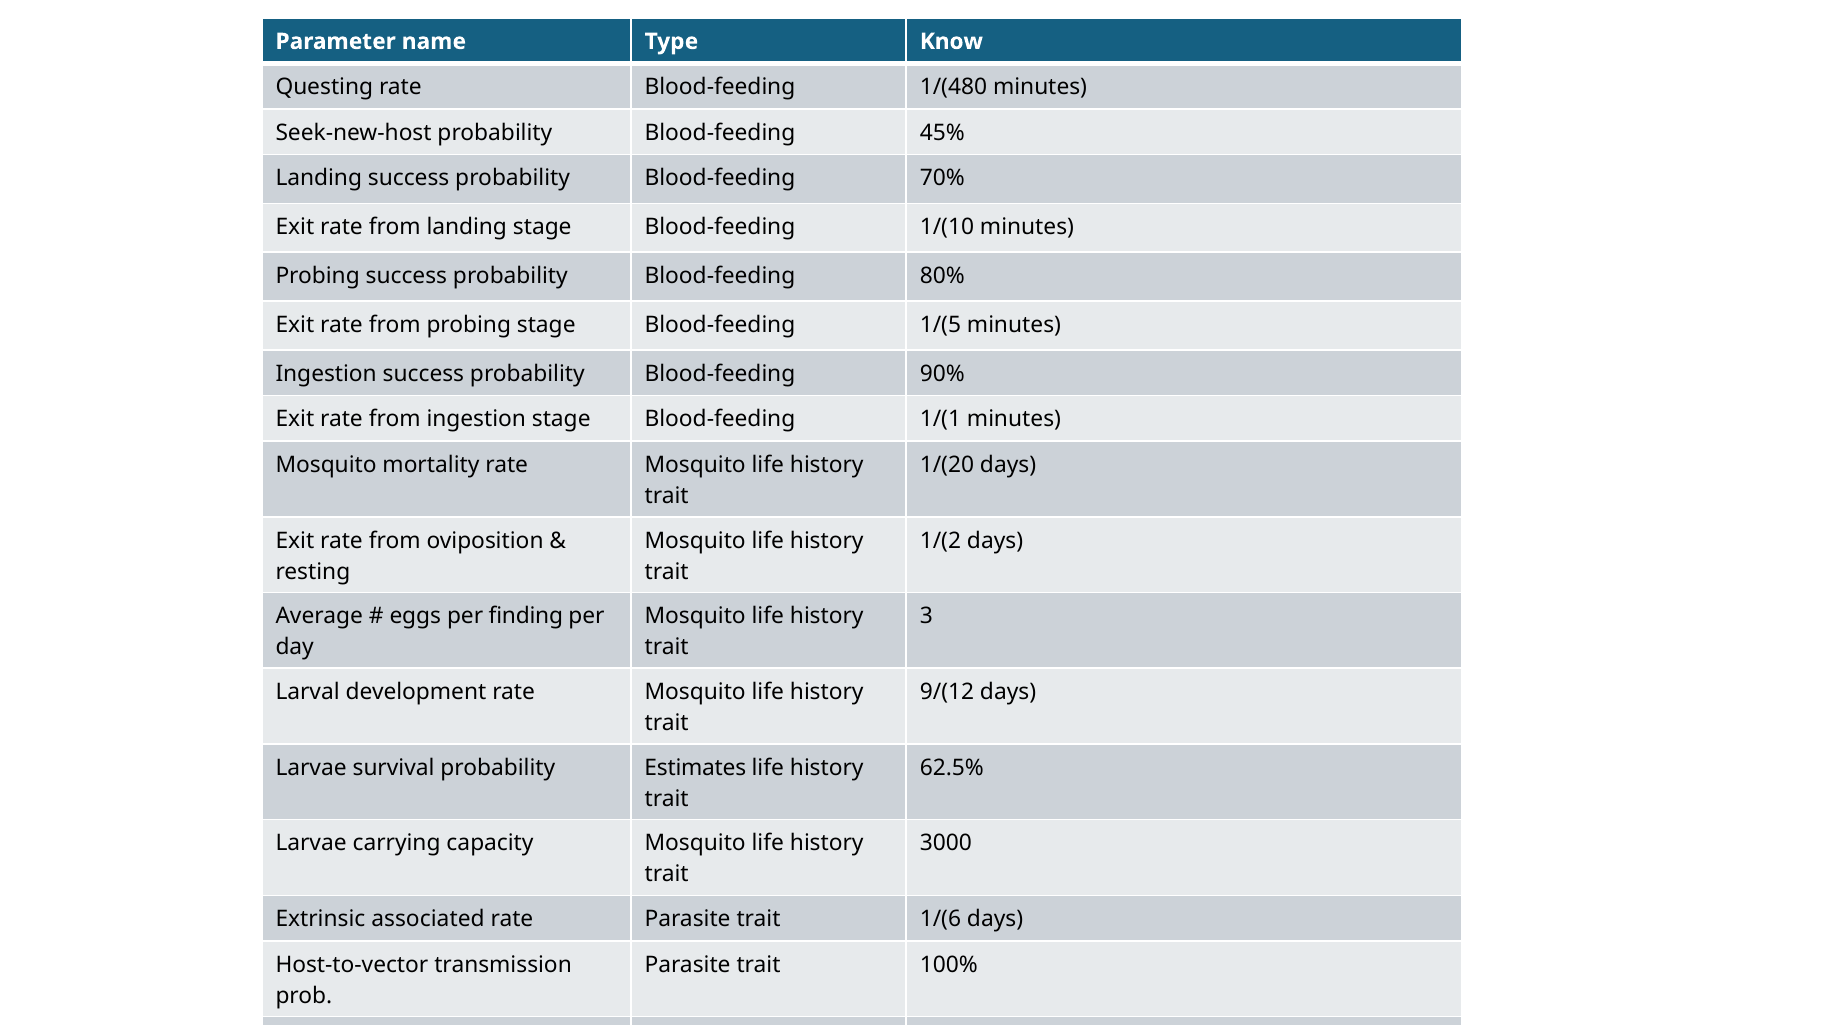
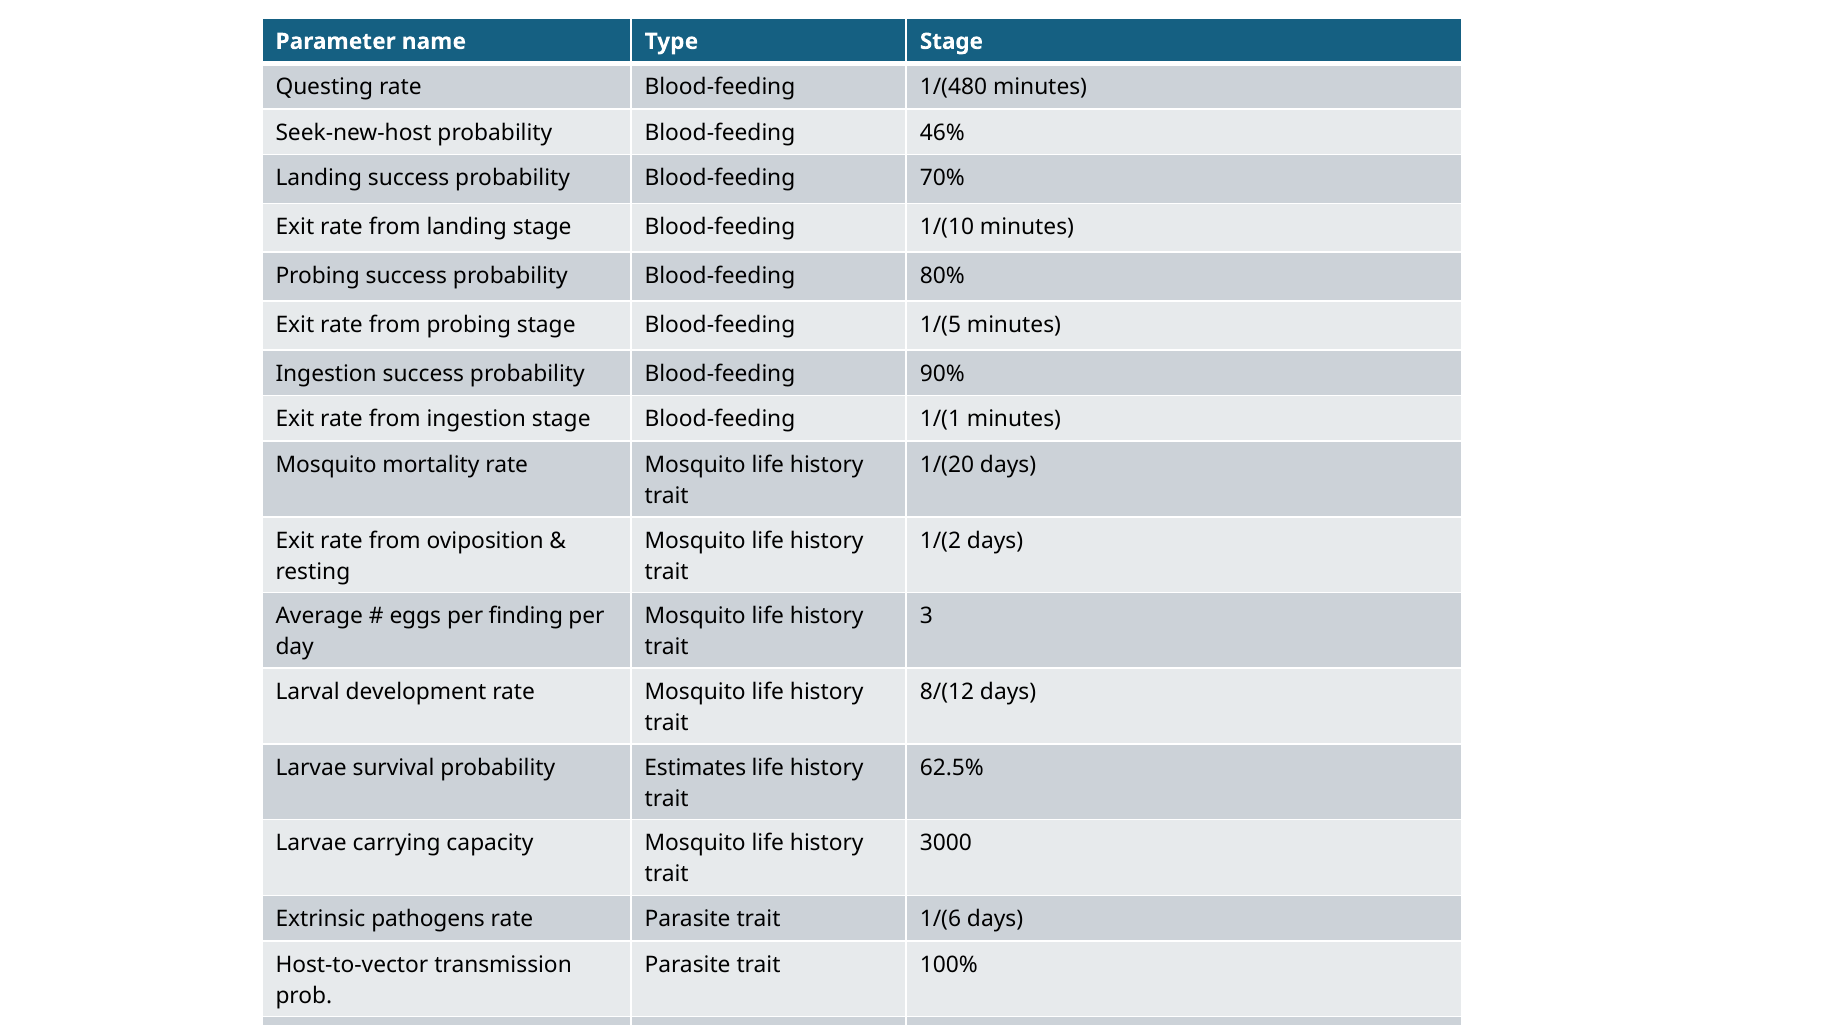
Type Know: Know -> Stage (951, 41)
45%: 45% -> 46% (942, 133)
9/(12: 9/(12 -> 8/(12 (947, 692)
associated: associated -> pathogens (428, 919)
